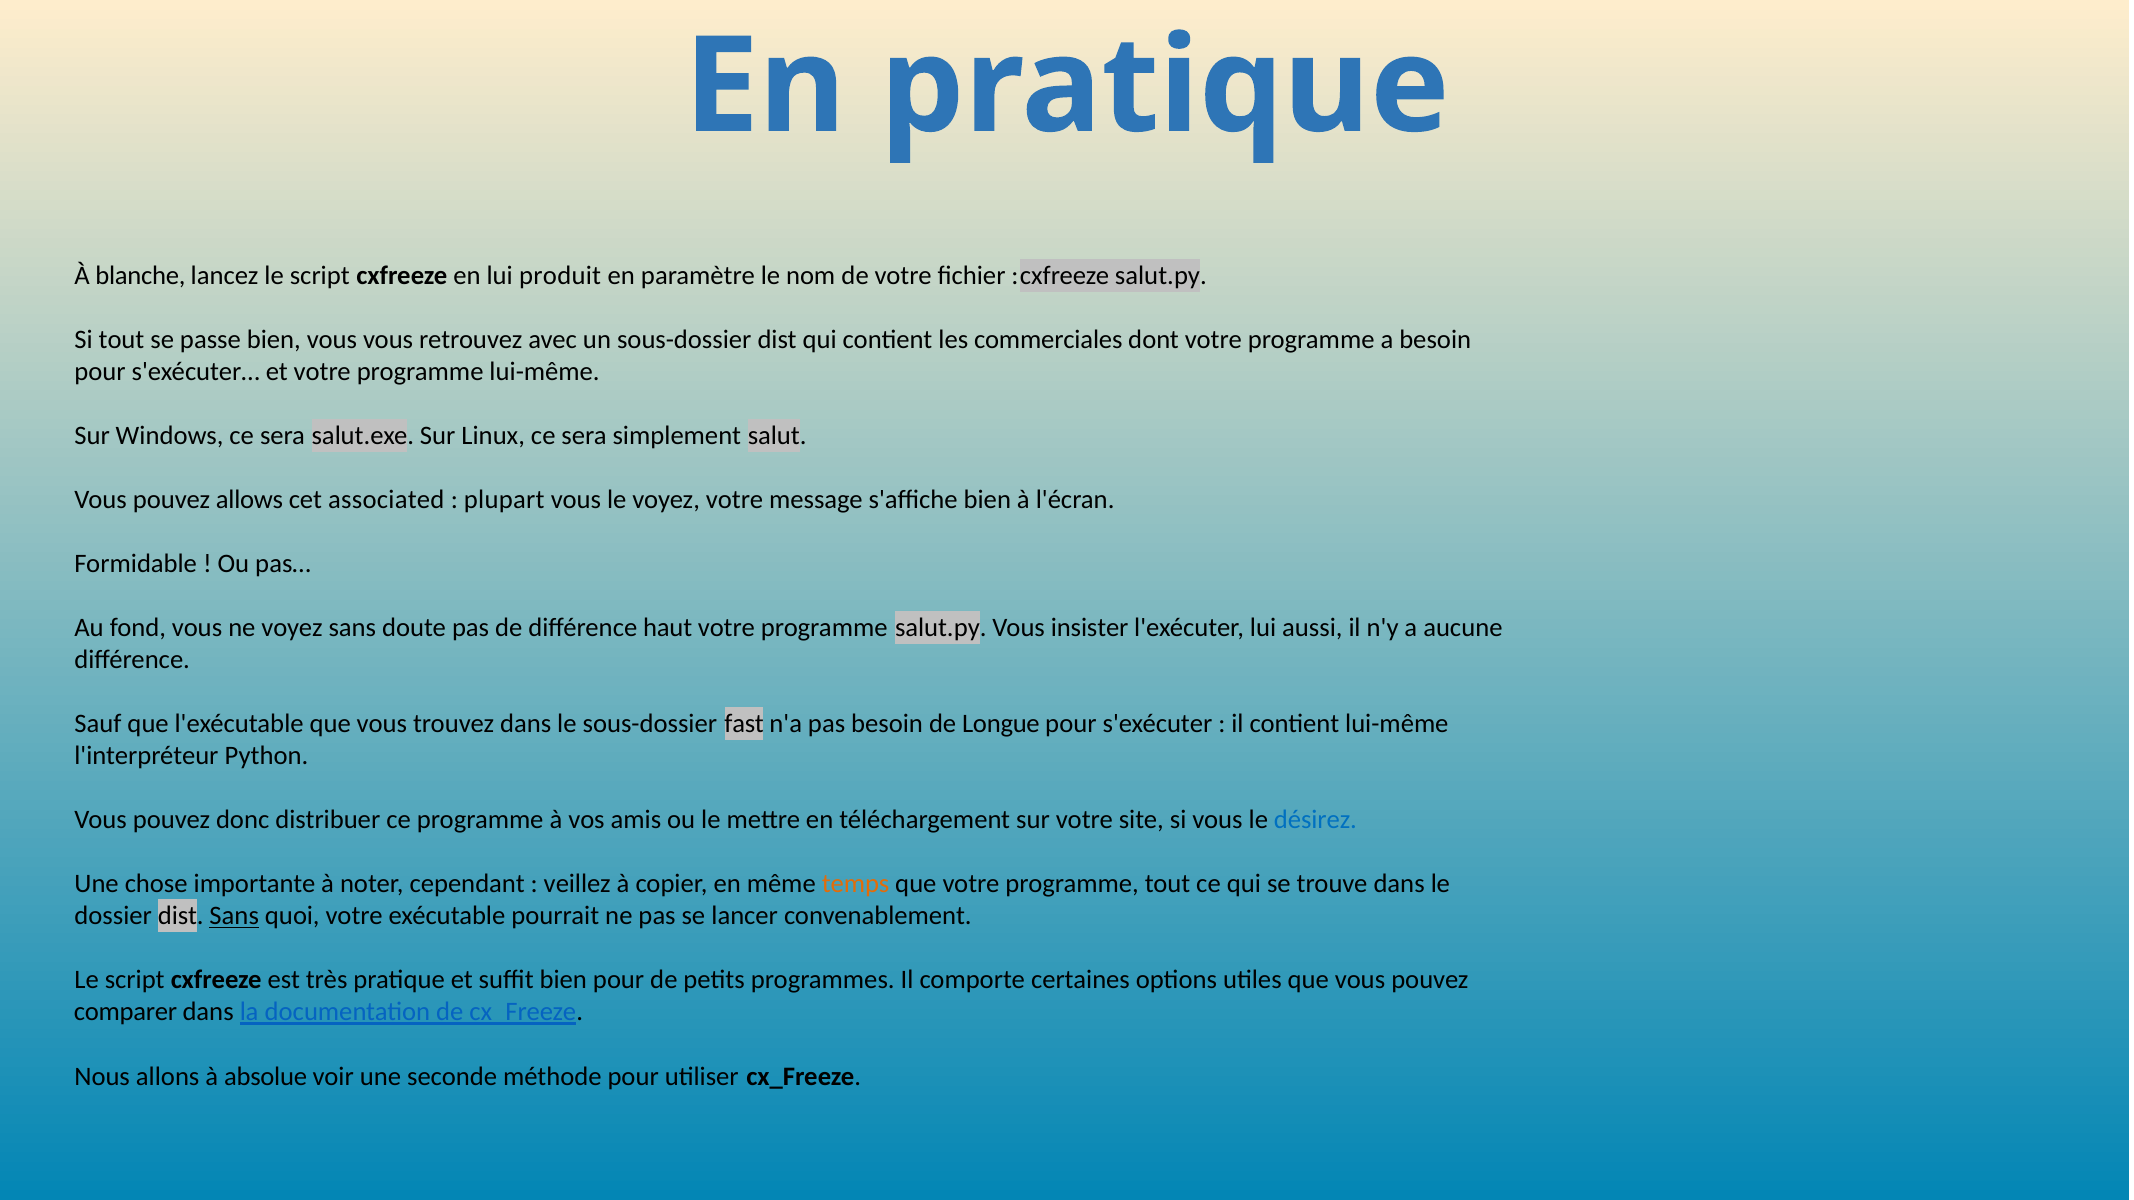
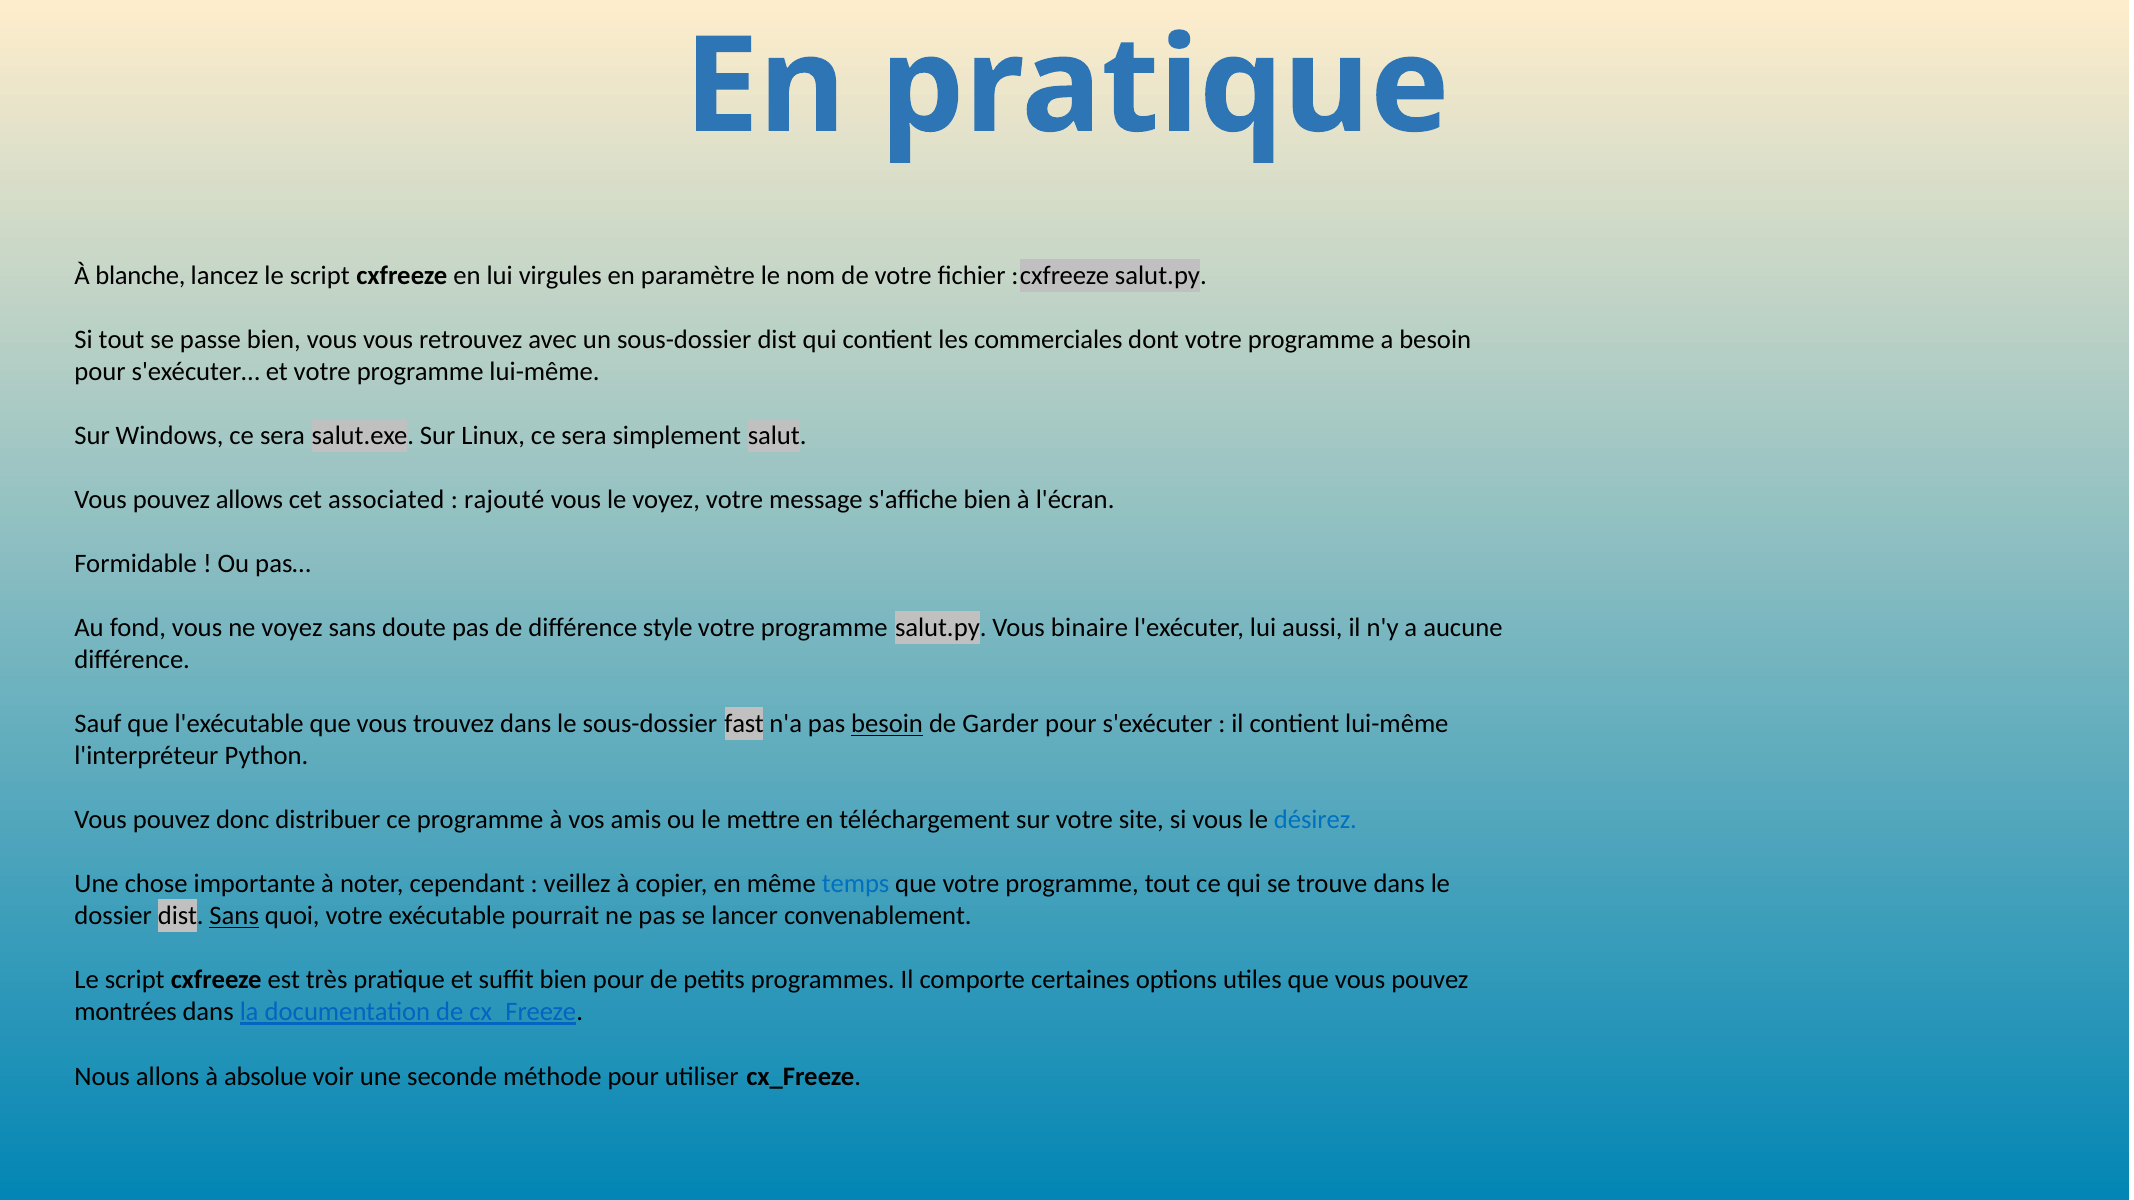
produit: produit -> virgules (560, 276)
plupart: plupart -> rajouté (504, 500)
haut: haut -> style (668, 628)
insister: insister -> binaire (1089, 628)
besoin underline: none -> present (887, 724)
Longue: Longue -> Garder (1001, 724)
temps colour: orange -> blue (856, 884)
comparer: comparer -> montrées (126, 1012)
